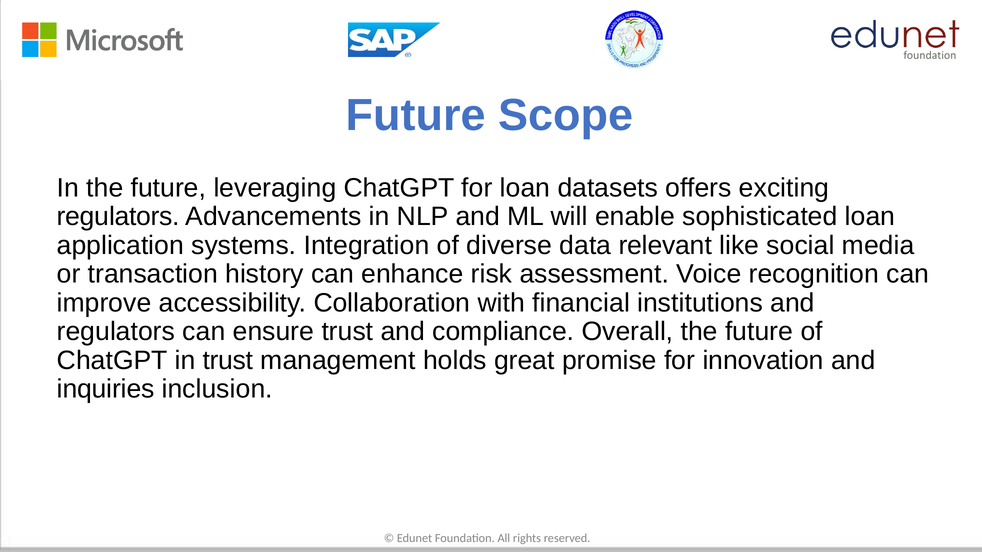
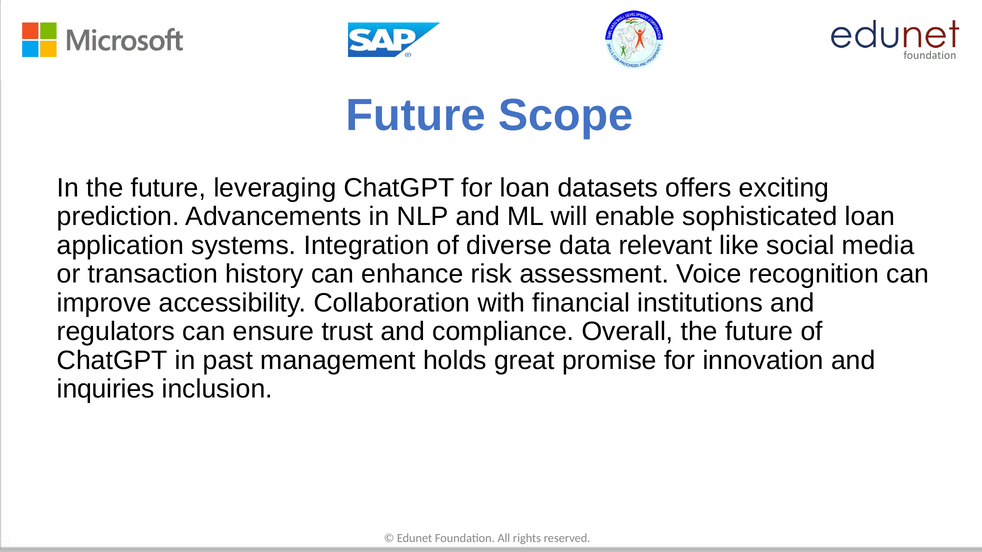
regulators: regulators -> prediction (118, 217)
in trust: trust -> past (228, 361)
